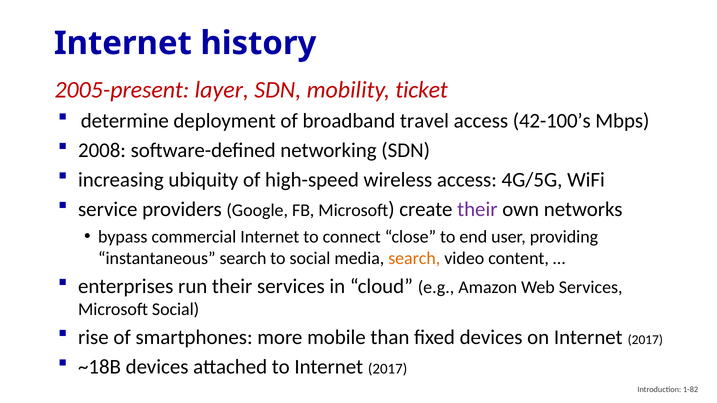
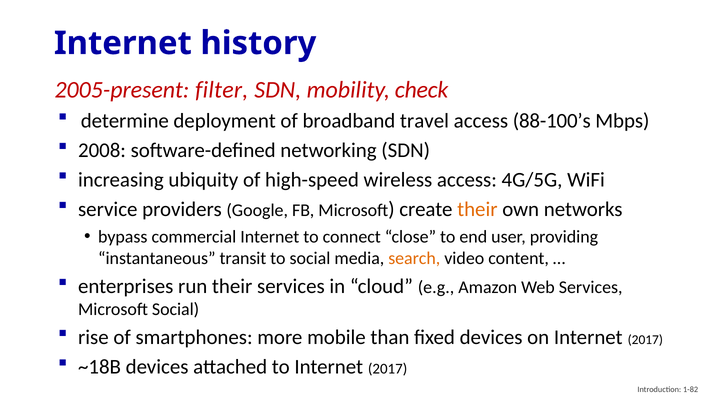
layer: layer -> filter (222, 90)
ticket: ticket -> check (422, 90)
42-100’s: 42-100’s -> 88-100’s (552, 121)
their colour: purple -> orange (477, 209)
instantaneous search: search -> transit (243, 258)
